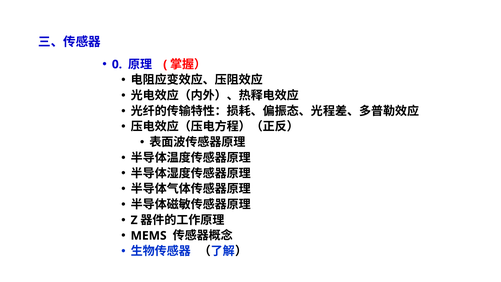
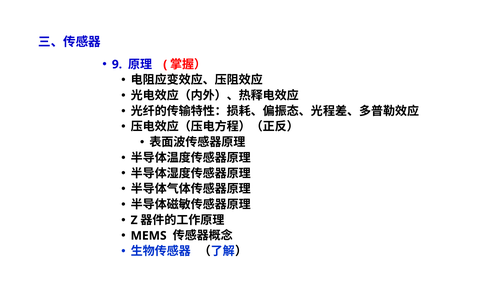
0: 0 -> 9 (117, 64)
